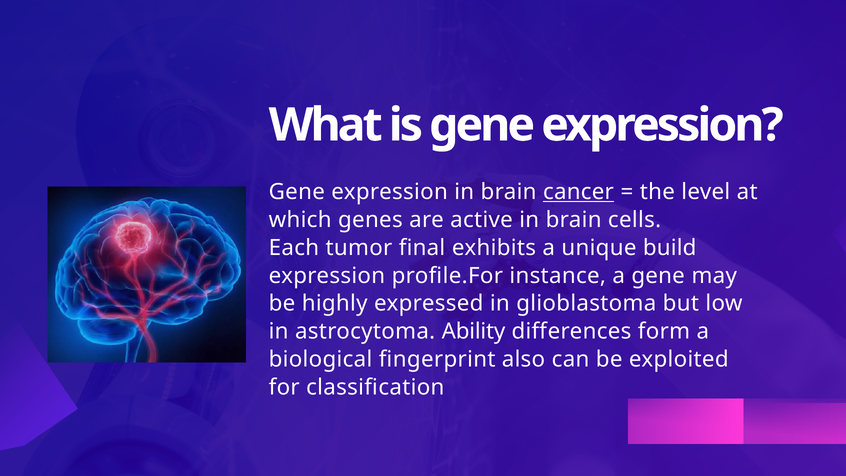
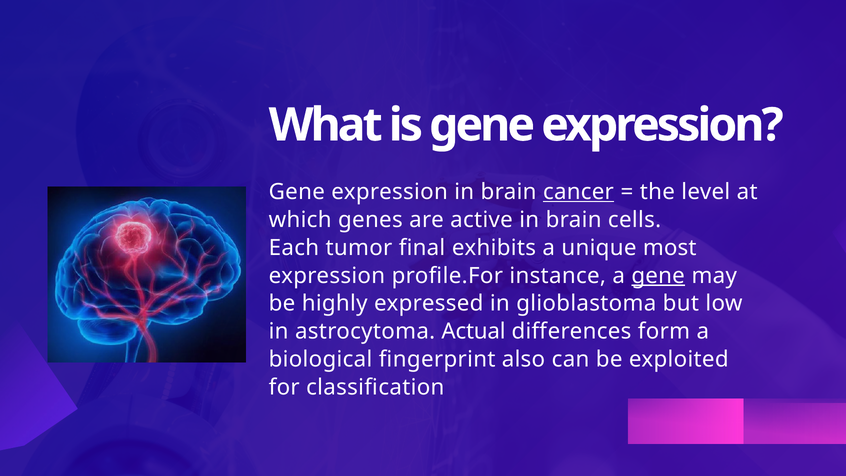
build: build -> most (670, 248)
gene underline: none -> present (658, 276)
Ability: Ability -> Actual (474, 331)
